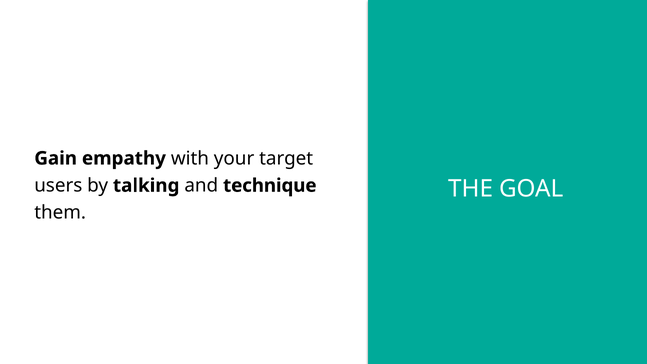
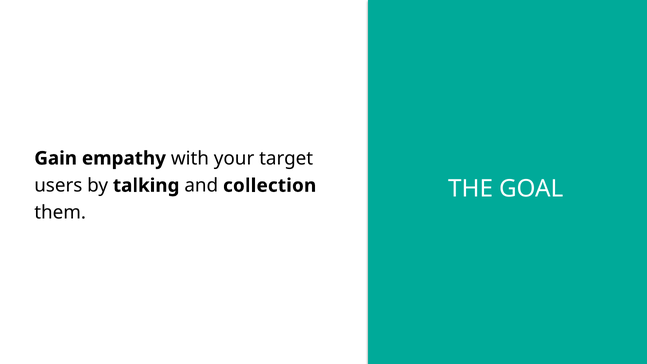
technique: technique -> collection (270, 186)
